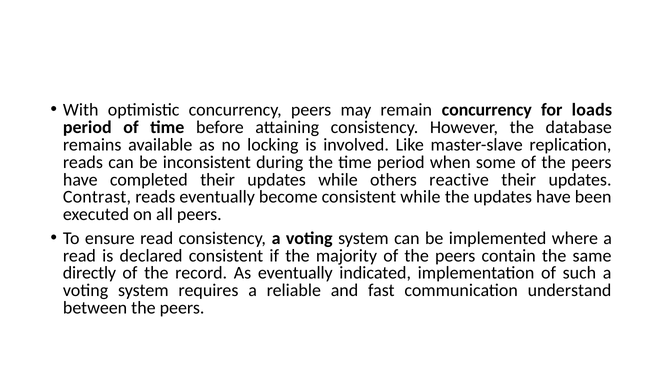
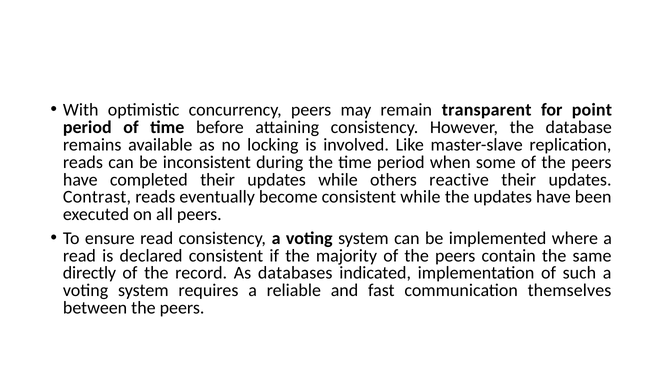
remain concurrency: concurrency -> transparent (487, 110)
loads: loads -> point (592, 110)
As eventually: eventually -> databases (295, 273)
understand: understand -> themselves (569, 290)
